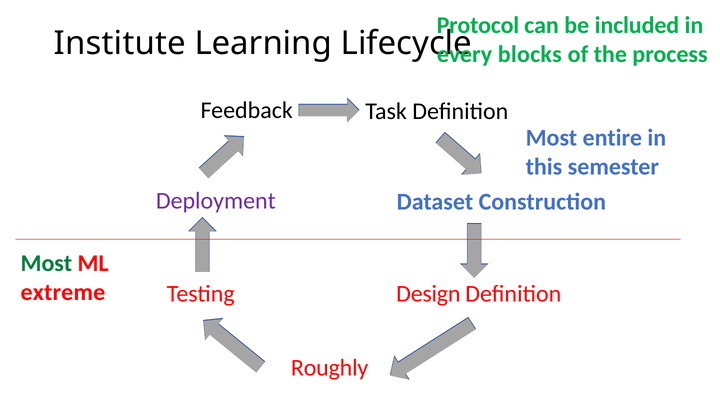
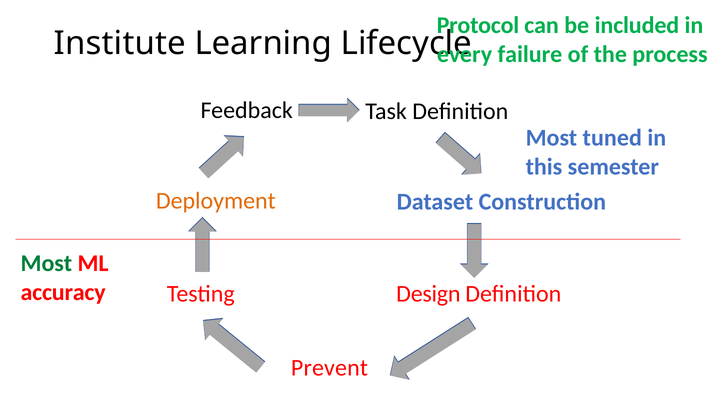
blocks: blocks -> failure (530, 54)
entire: entire -> tuned (612, 138)
Deployment colour: purple -> orange (216, 201)
extreme: extreme -> accuracy (63, 292)
Roughly: Roughly -> Prevent (329, 368)
